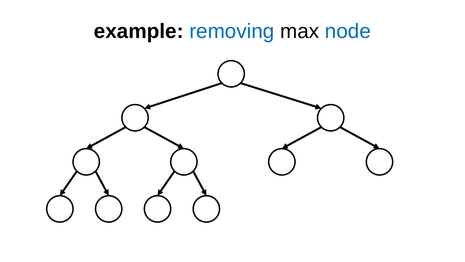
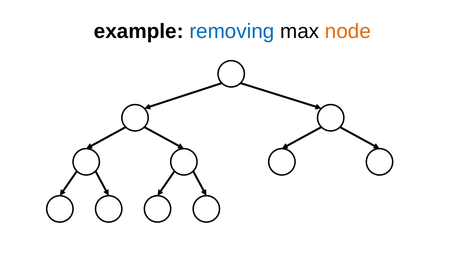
node colour: blue -> orange (348, 31)
